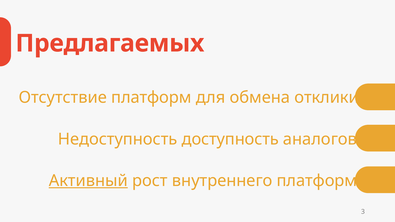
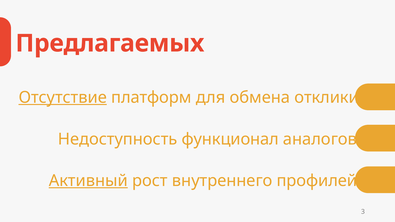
Отсутствие underline: none -> present (63, 98)
доступность: доступность -> функционал (230, 139)
внутреннего платформ: платформ -> профилей (317, 181)
